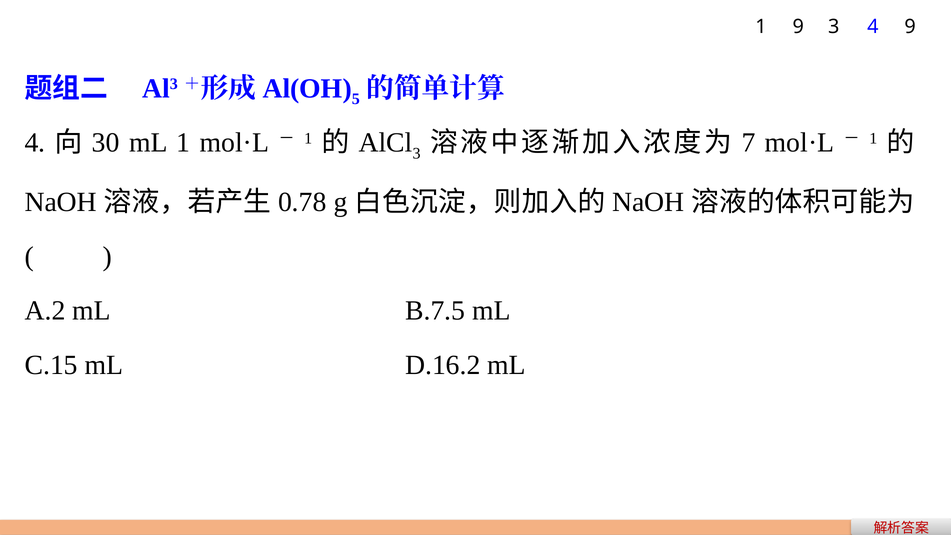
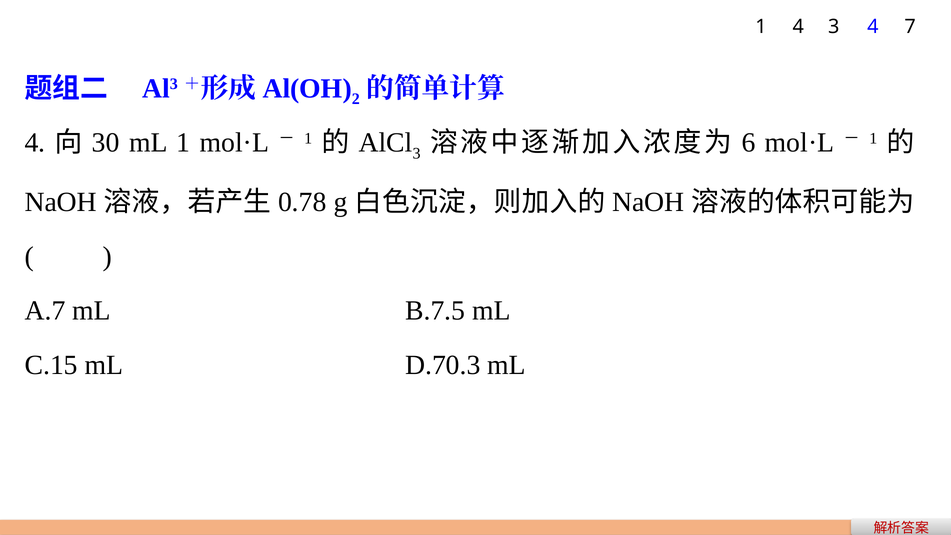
1 9: 9 -> 4 (798, 27)
4 9: 9 -> 7 (910, 27)
5: 5 -> 2 (356, 99)
7: 7 -> 6 (748, 143)
A.2: A.2 -> A.7 (45, 311)
D.16.2: D.16.2 -> D.70.3 (443, 365)
